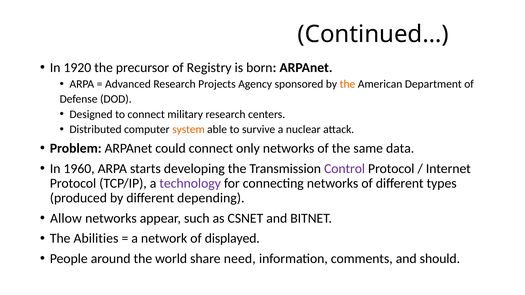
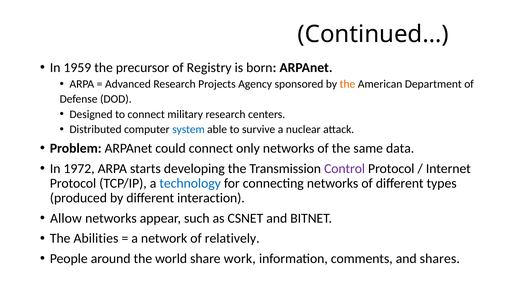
1920: 1920 -> 1959 (77, 68)
system colour: orange -> blue (188, 129)
1960: 1960 -> 1972 (79, 169)
technology colour: purple -> blue (190, 183)
depending: depending -> interaction (211, 198)
displayed: displayed -> relatively (232, 239)
need: need -> work (240, 259)
should: should -> shares (440, 259)
